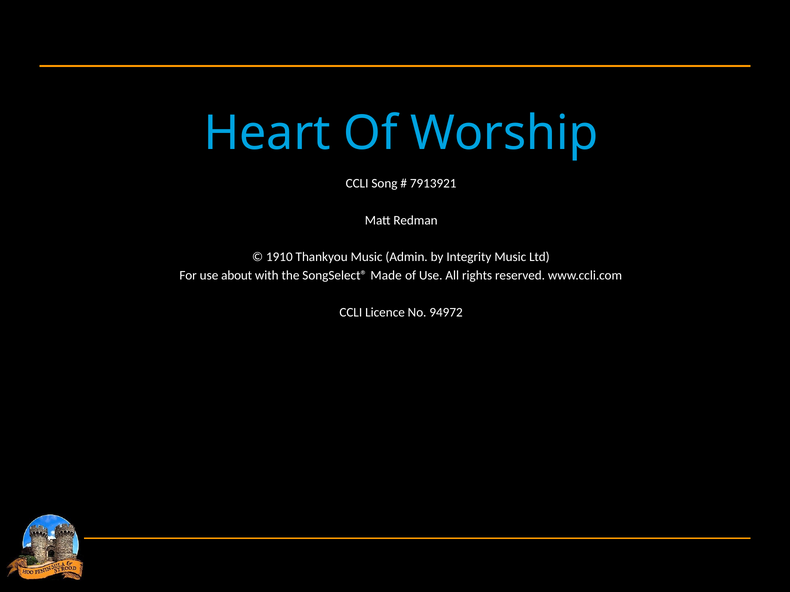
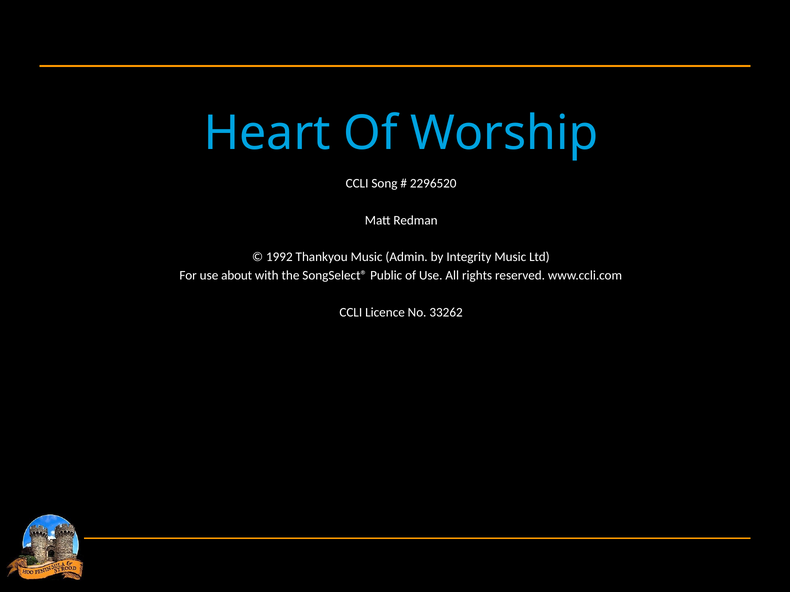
7913921: 7913921 -> 2296520 (433, 184)
1910: 1910 -> 1992 (279, 257)
Made: Made -> Public (386, 276)
94972: 94972 -> 33262 (446, 313)
